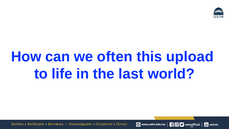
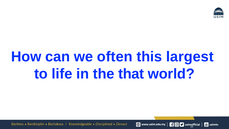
upload: upload -> largest (190, 57)
last: last -> that (131, 74)
